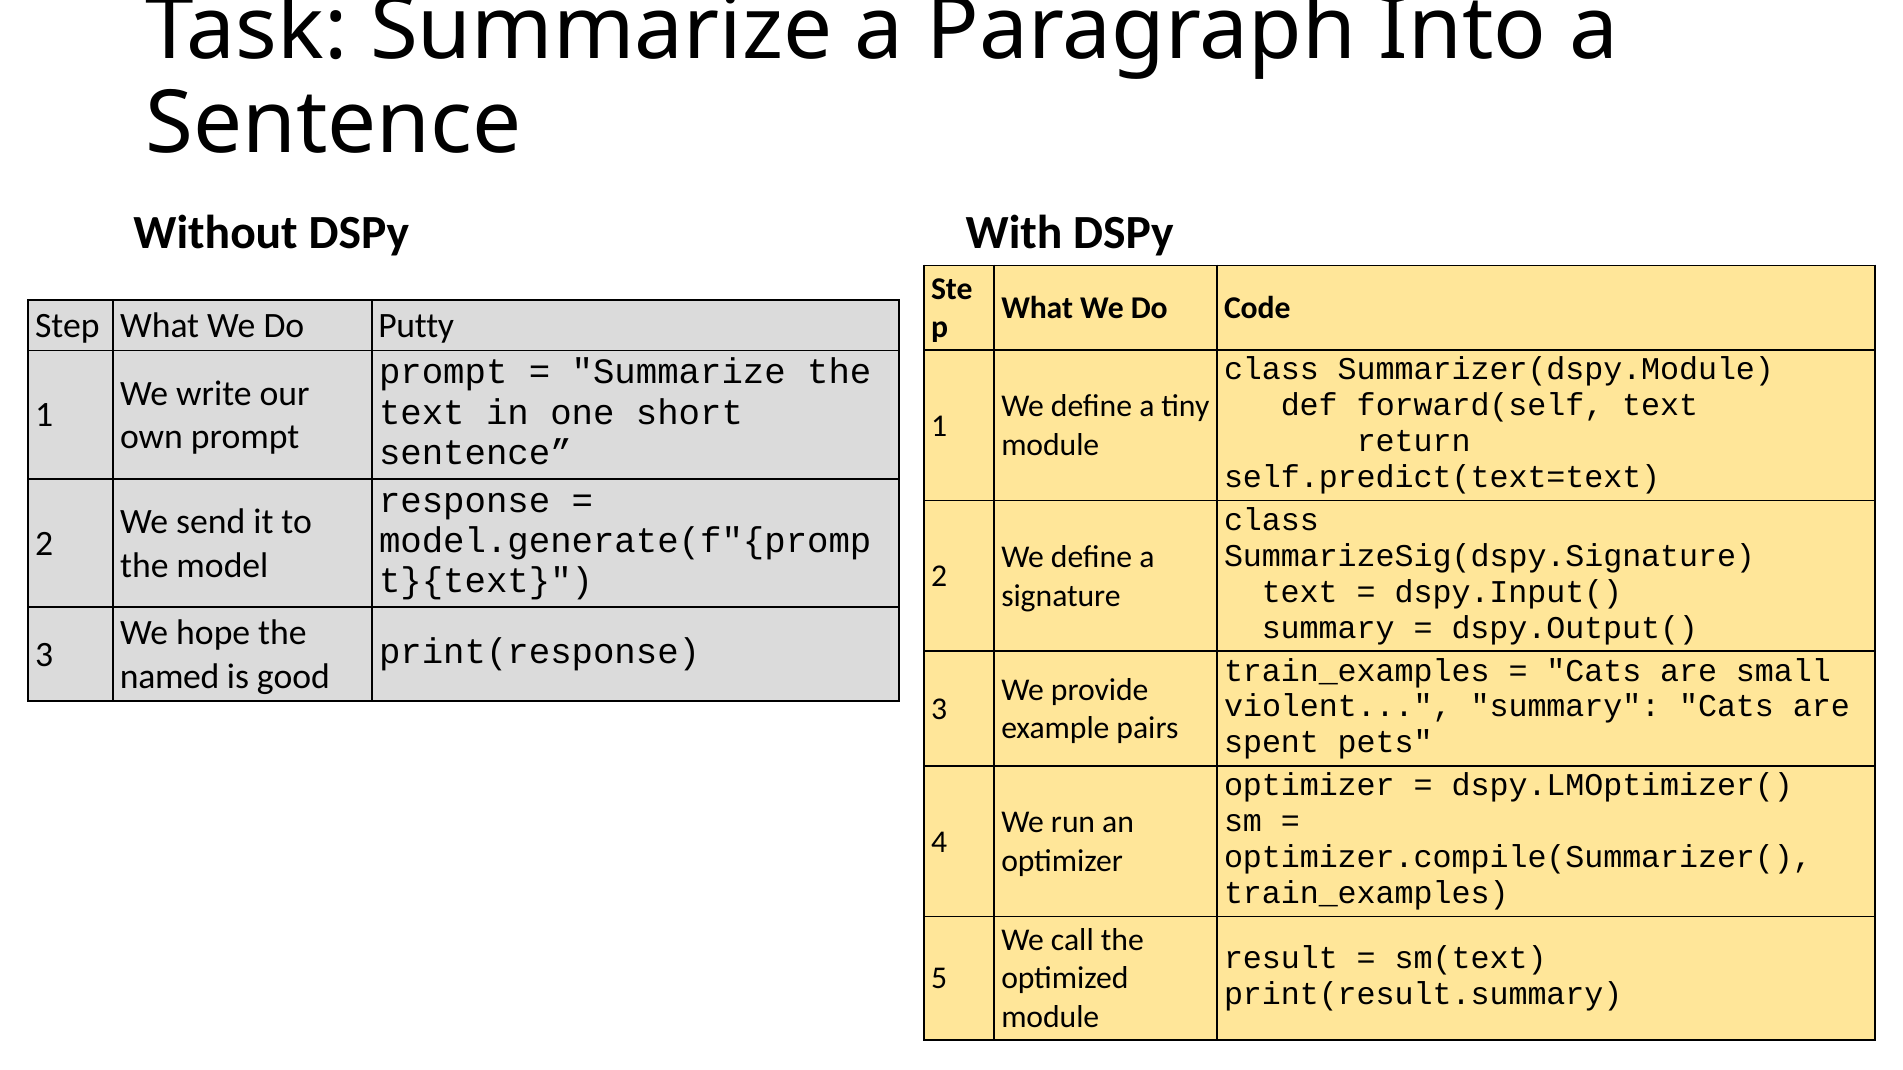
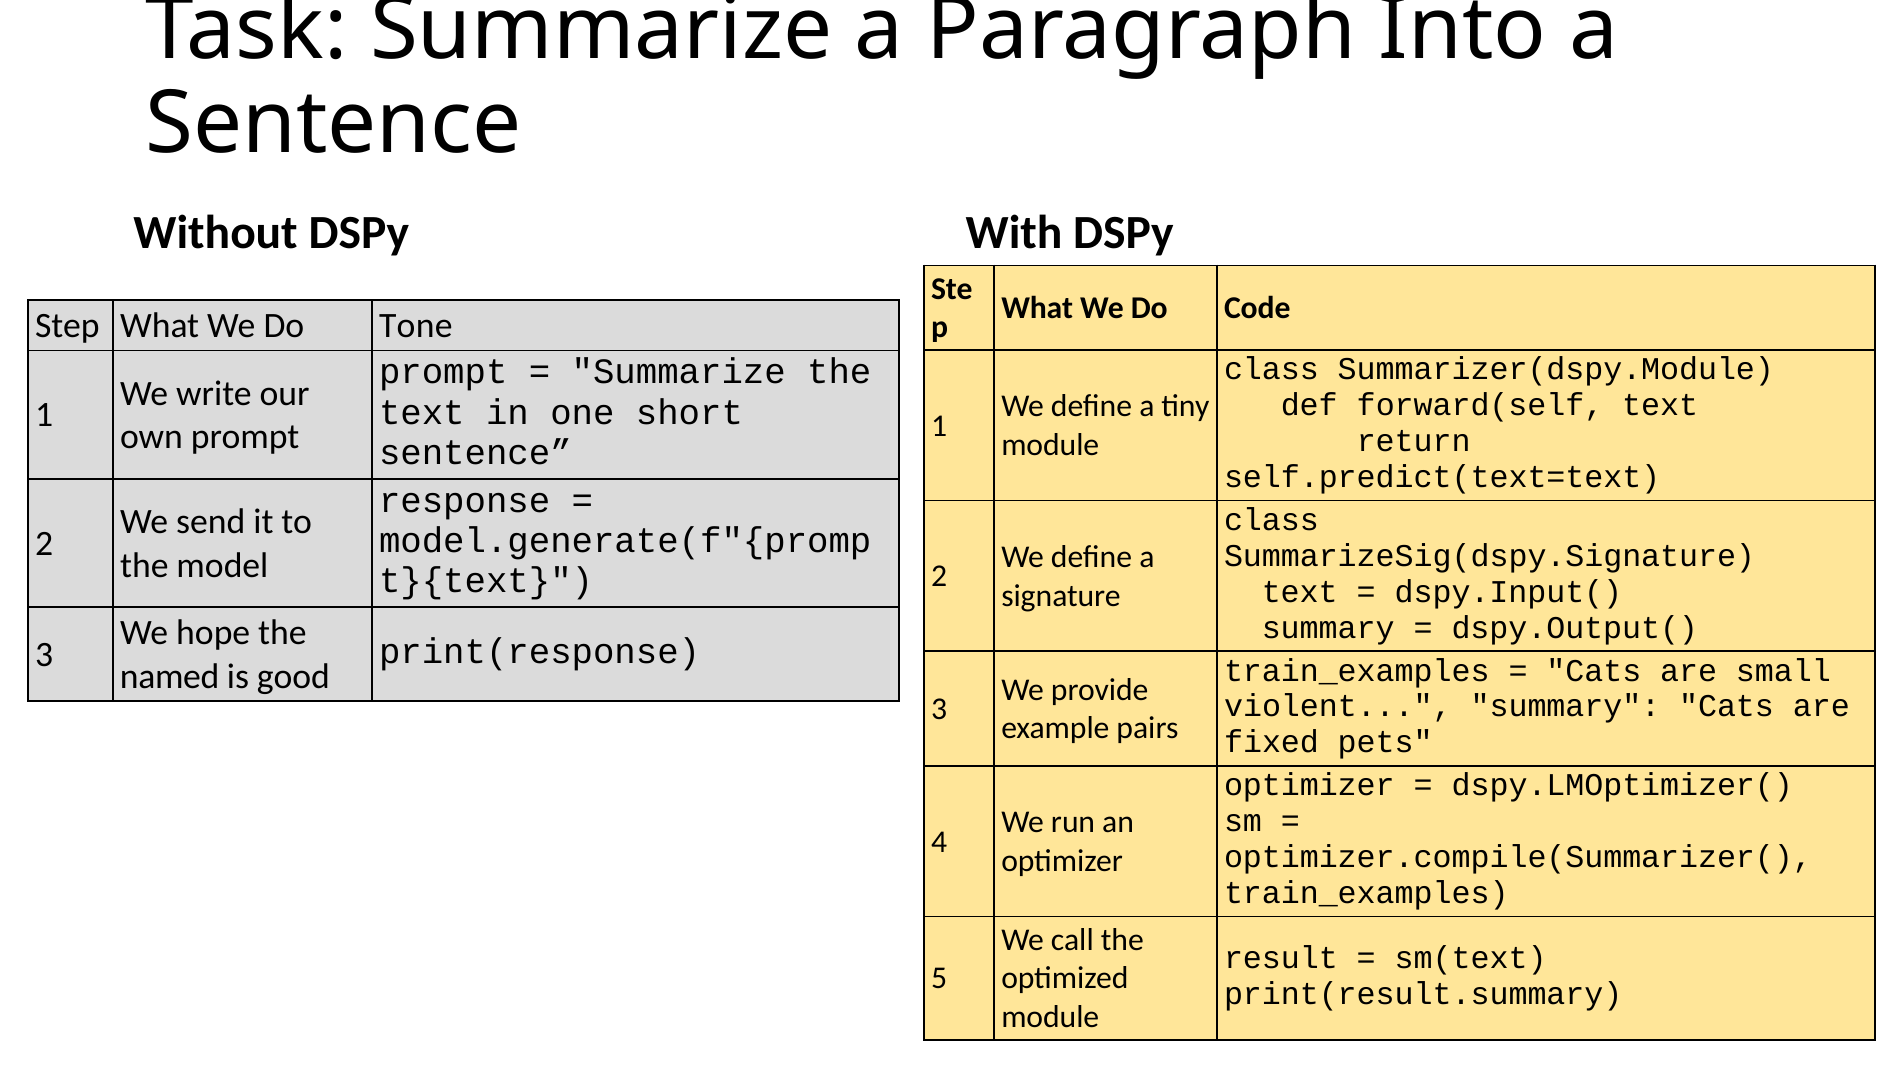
Putty: Putty -> Tone (416, 326)
spent: spent -> fixed (1272, 743)
